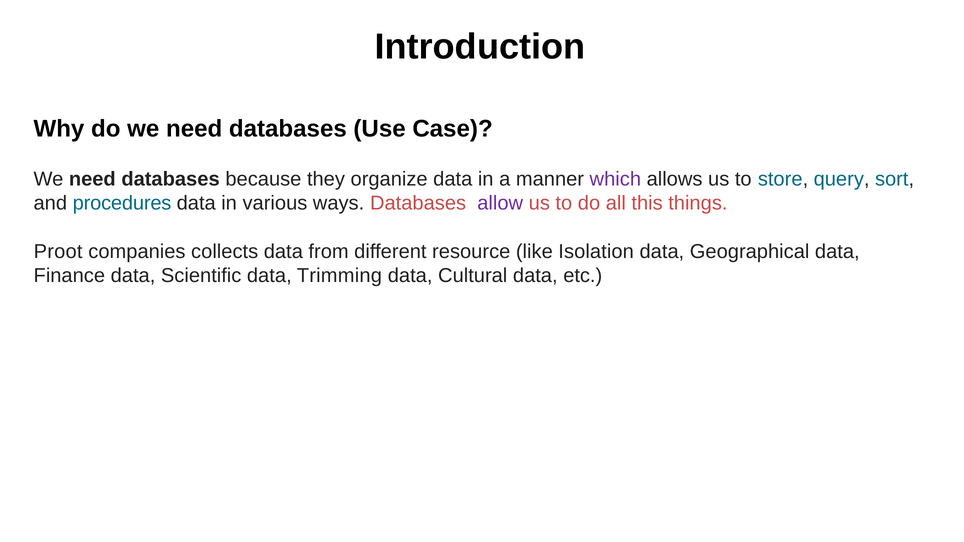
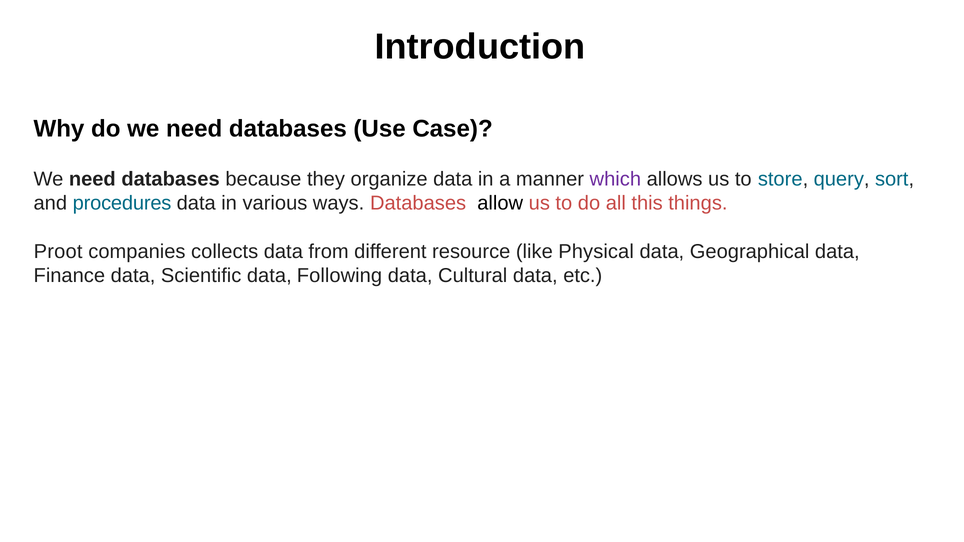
allow colour: purple -> black (500, 203)
Isolation: Isolation -> Physical (596, 252)
Trimming: Trimming -> Following (339, 276)
